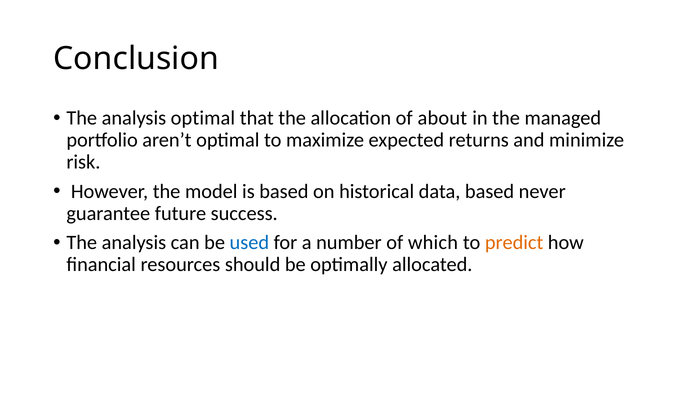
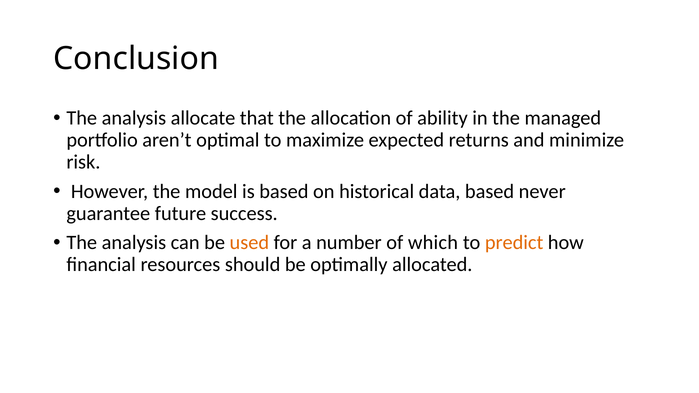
analysis optimal: optimal -> allocate (203, 118)
about: about -> ability (442, 118)
used colour: blue -> orange (249, 243)
